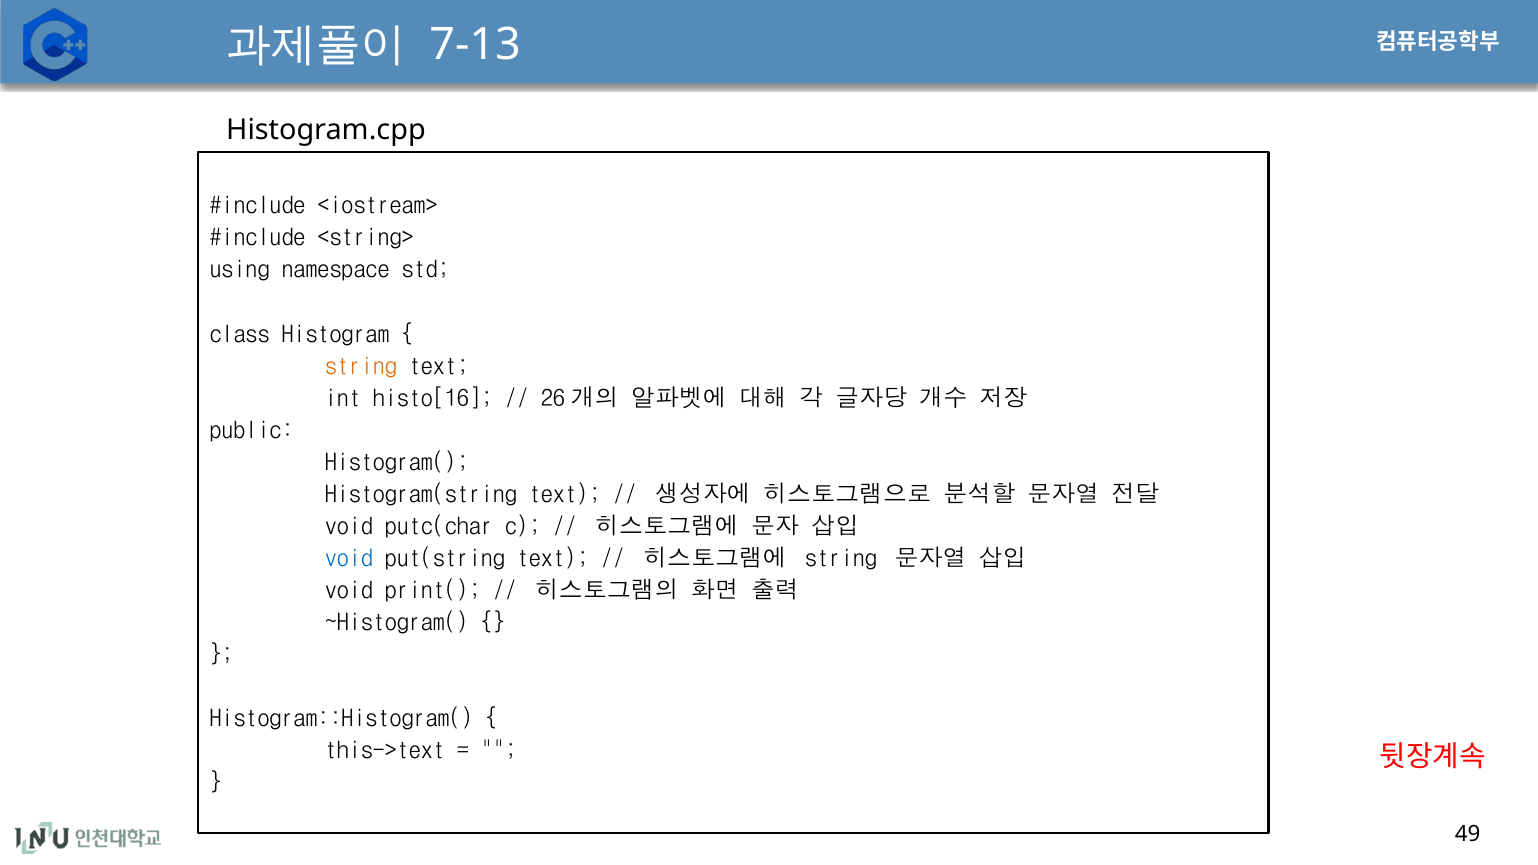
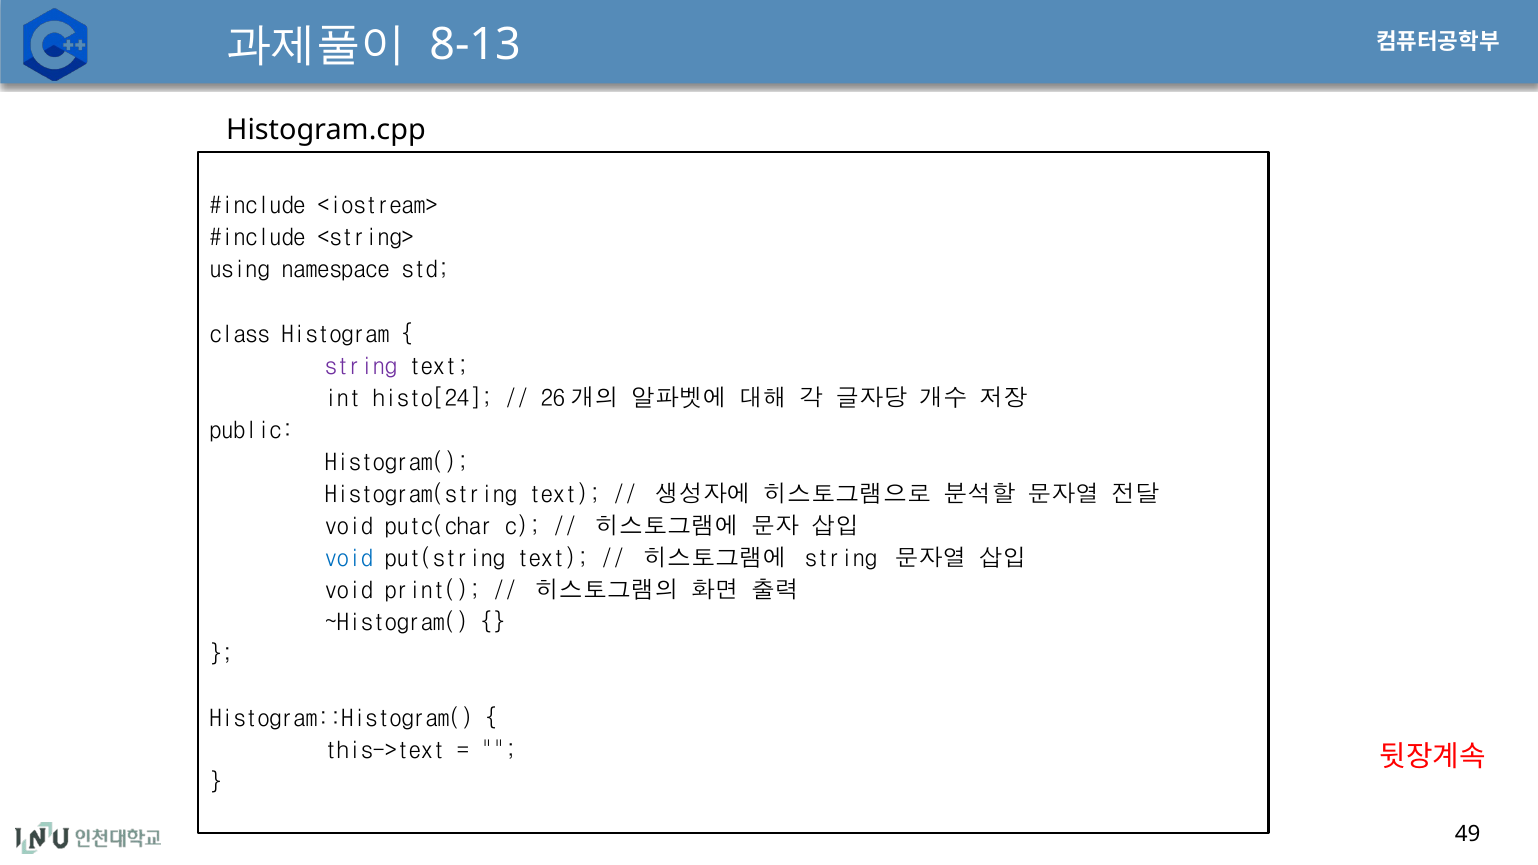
7-13: 7-13 -> 8-13 (475, 45)
string colour: orange -> purple (361, 366)
histo[16: histo[16 -> histo[24 (433, 398)
